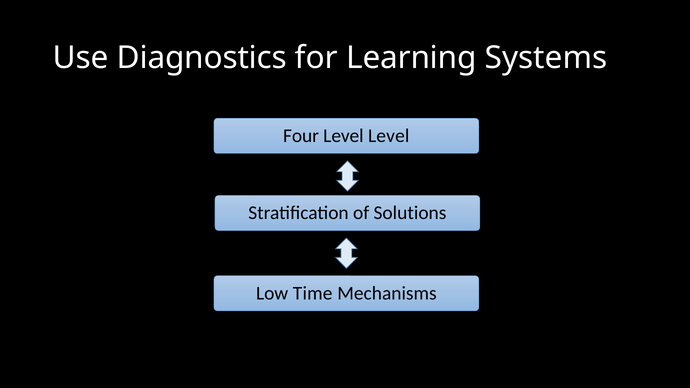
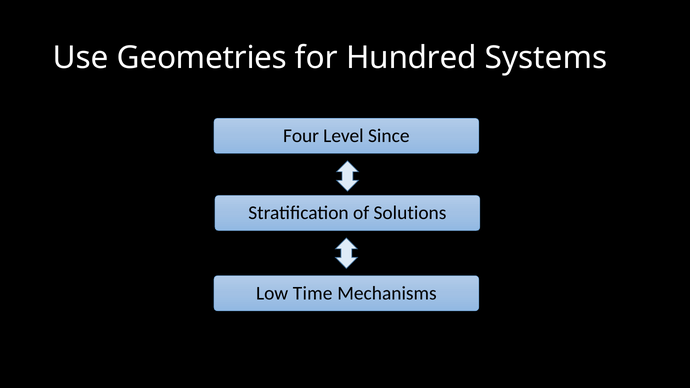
Diagnostics: Diagnostics -> Geometries (202, 58)
Learning: Learning -> Hundred (411, 58)
Level Level: Level -> Since (389, 136)
